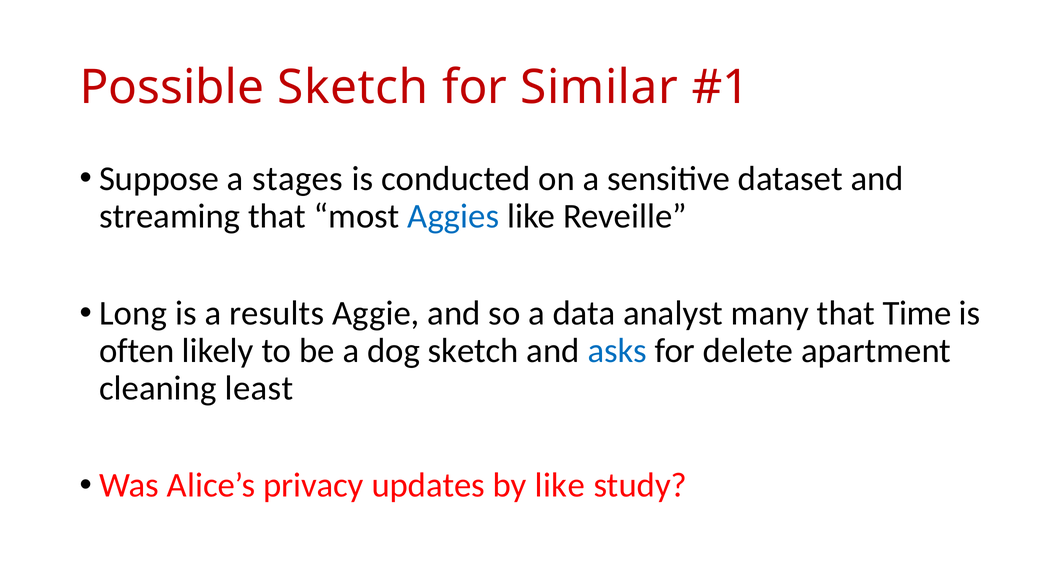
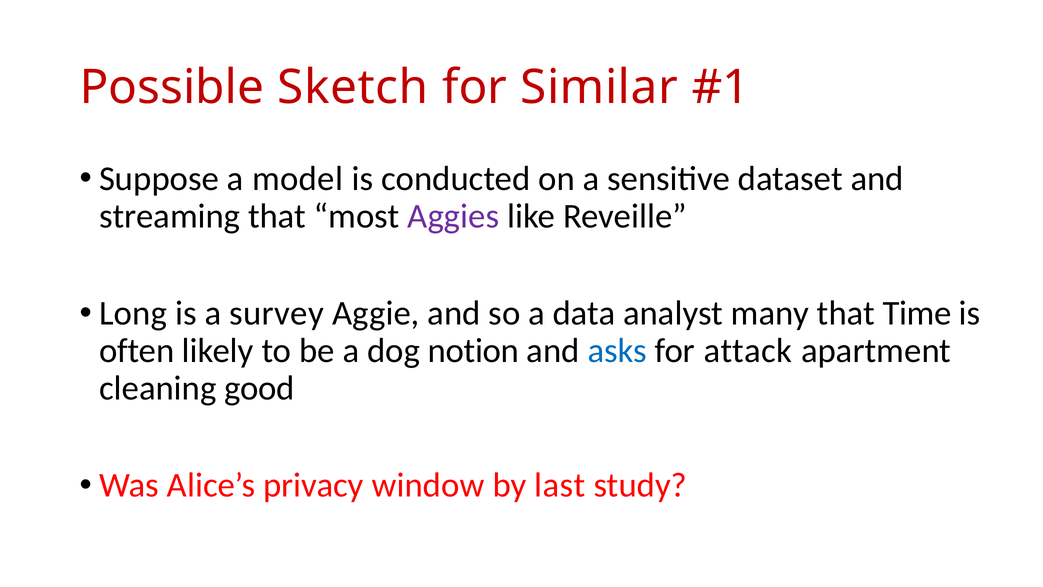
stages: stages -> model (298, 179)
Aggies colour: blue -> purple (453, 216)
results: results -> survey (277, 313)
dog sketch: sketch -> notion (473, 351)
delete: delete -> attack (748, 351)
least: least -> good (260, 388)
updates: updates -> window (428, 485)
by like: like -> last (560, 485)
